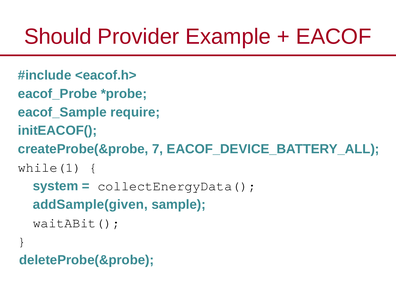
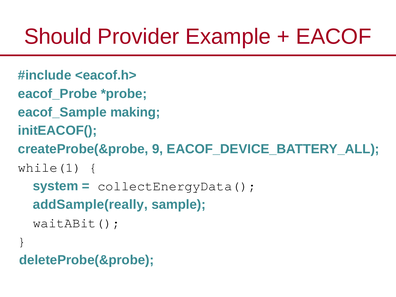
require: require -> making (135, 112)
7: 7 -> 9 (158, 149)
addSample(given: addSample(given -> addSample(really (90, 205)
